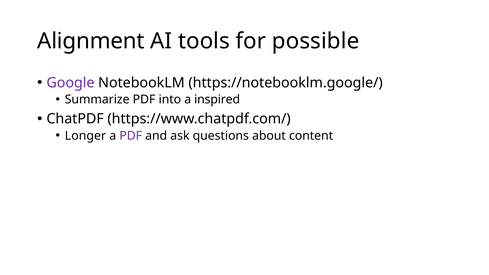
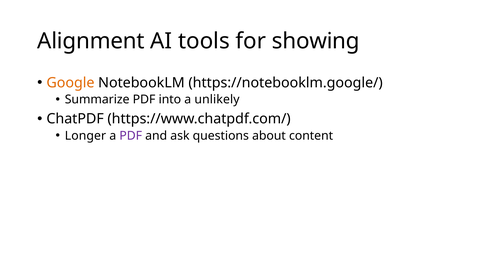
possible: possible -> showing (316, 41)
Google colour: purple -> orange (70, 83)
inspired: inspired -> unlikely (217, 100)
